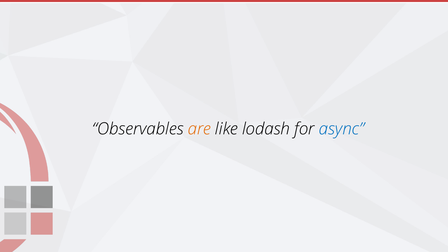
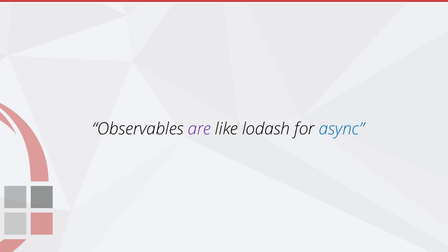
are colour: orange -> purple (199, 129)
